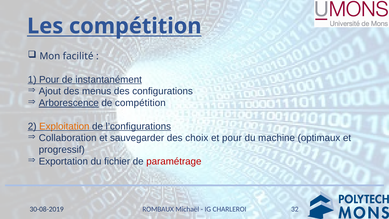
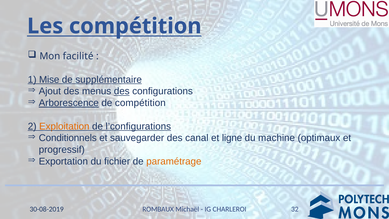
1 Pour: Pour -> Mise (49, 80)
instantanément: instantanément -> supplémentaire (109, 80)
des underline: none -> present (122, 91)
Collaboration: Collaboration -> Conditionnels (68, 138)
choix: choix -> canal (197, 138)
et pour: pour -> ligne (232, 138)
paramétrage colour: red -> orange (174, 161)
